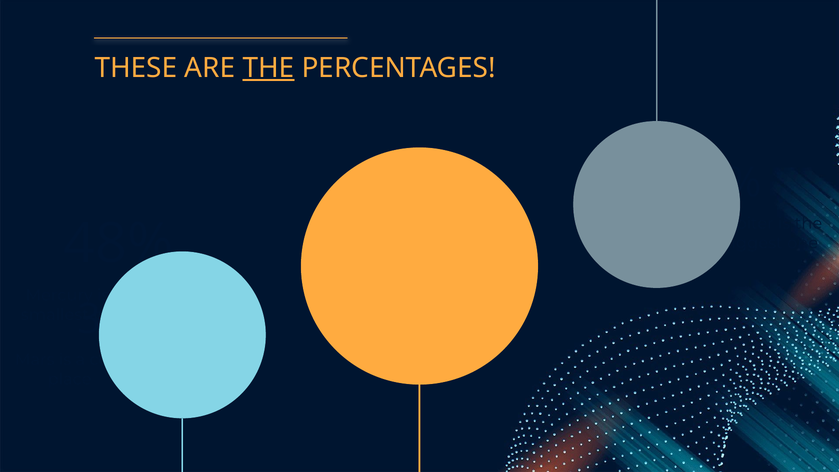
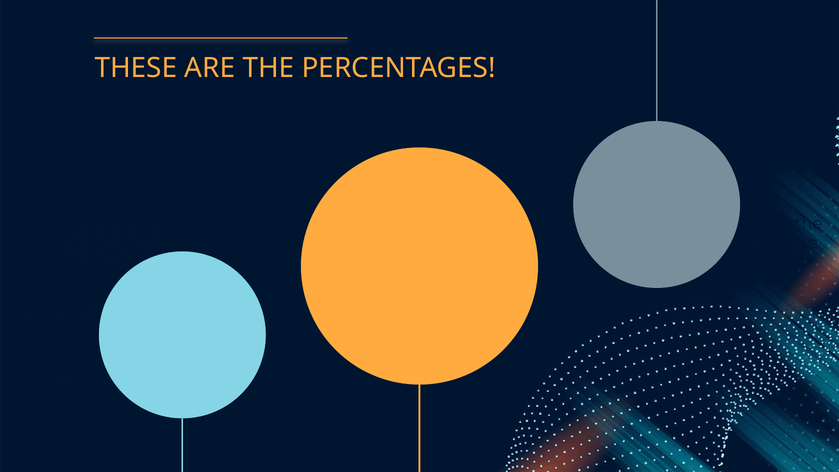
THE underline: present -> none (268, 68)
